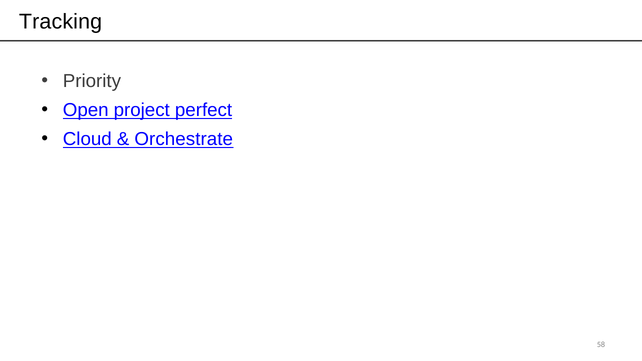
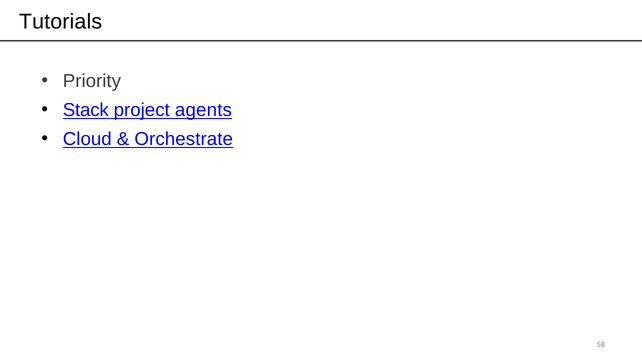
Tracking: Tracking -> Tutorials (61, 22)
Open: Open -> Stack (86, 110)
perfect: perfect -> agents (203, 110)
